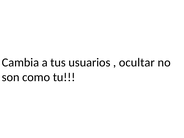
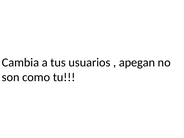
ocultar: ocultar -> apegan (137, 62)
